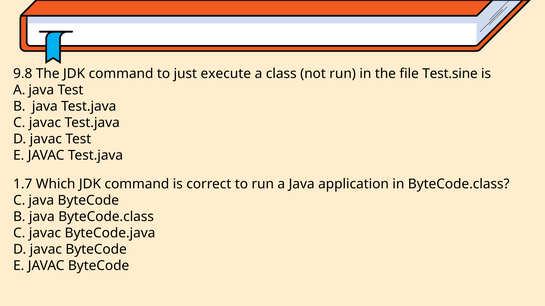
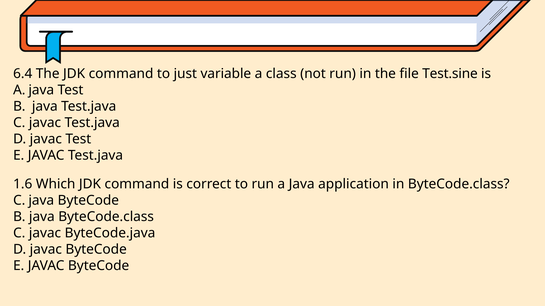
9.8: 9.8 -> 6.4 (23, 74)
execute: execute -> variable (226, 74)
1.7: 1.7 -> 1.6 (23, 184)
